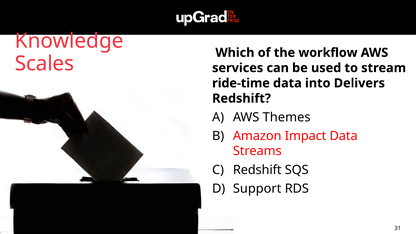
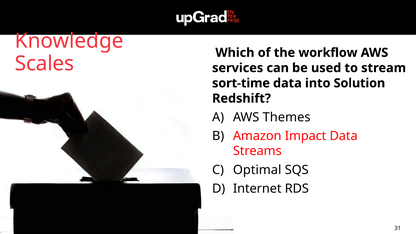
ride-time: ride-time -> sort-time (241, 83)
Delivers: Delivers -> Solution (359, 83)
Redshift: Redshift -> Optimal (257, 170)
Support: Support -> Internet (257, 189)
